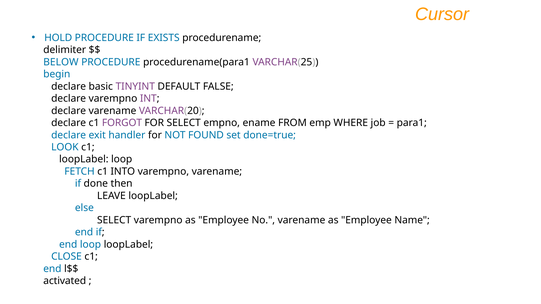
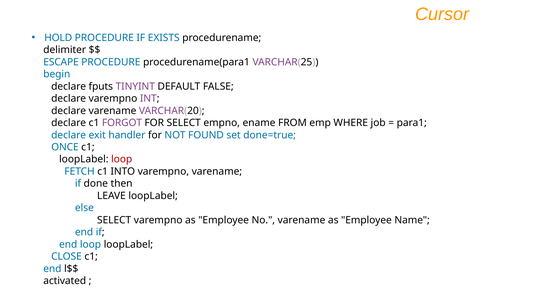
BELOW: BELOW -> ESCAPE (61, 62)
basic: basic -> fputs (101, 86)
LOOK: LOOK -> ONCE (65, 147)
loop colour: black -> red (122, 159)
